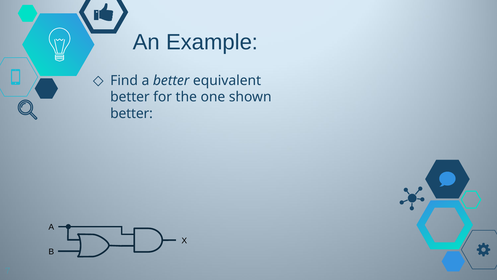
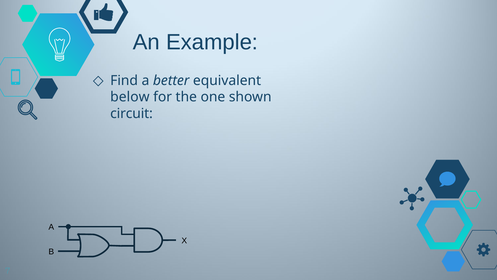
better: better -> below (130, 97)
better: better -> circuit (132, 113)
